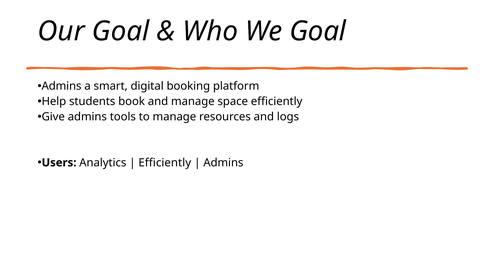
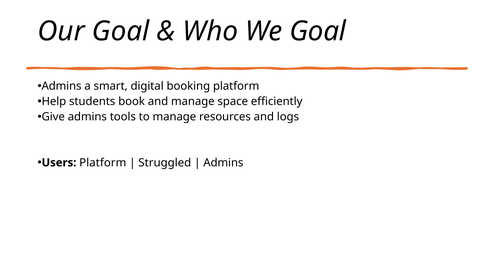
Users Analytics: Analytics -> Platform (103, 163)
Efficiently: Efficiently -> Struggled (165, 163)
